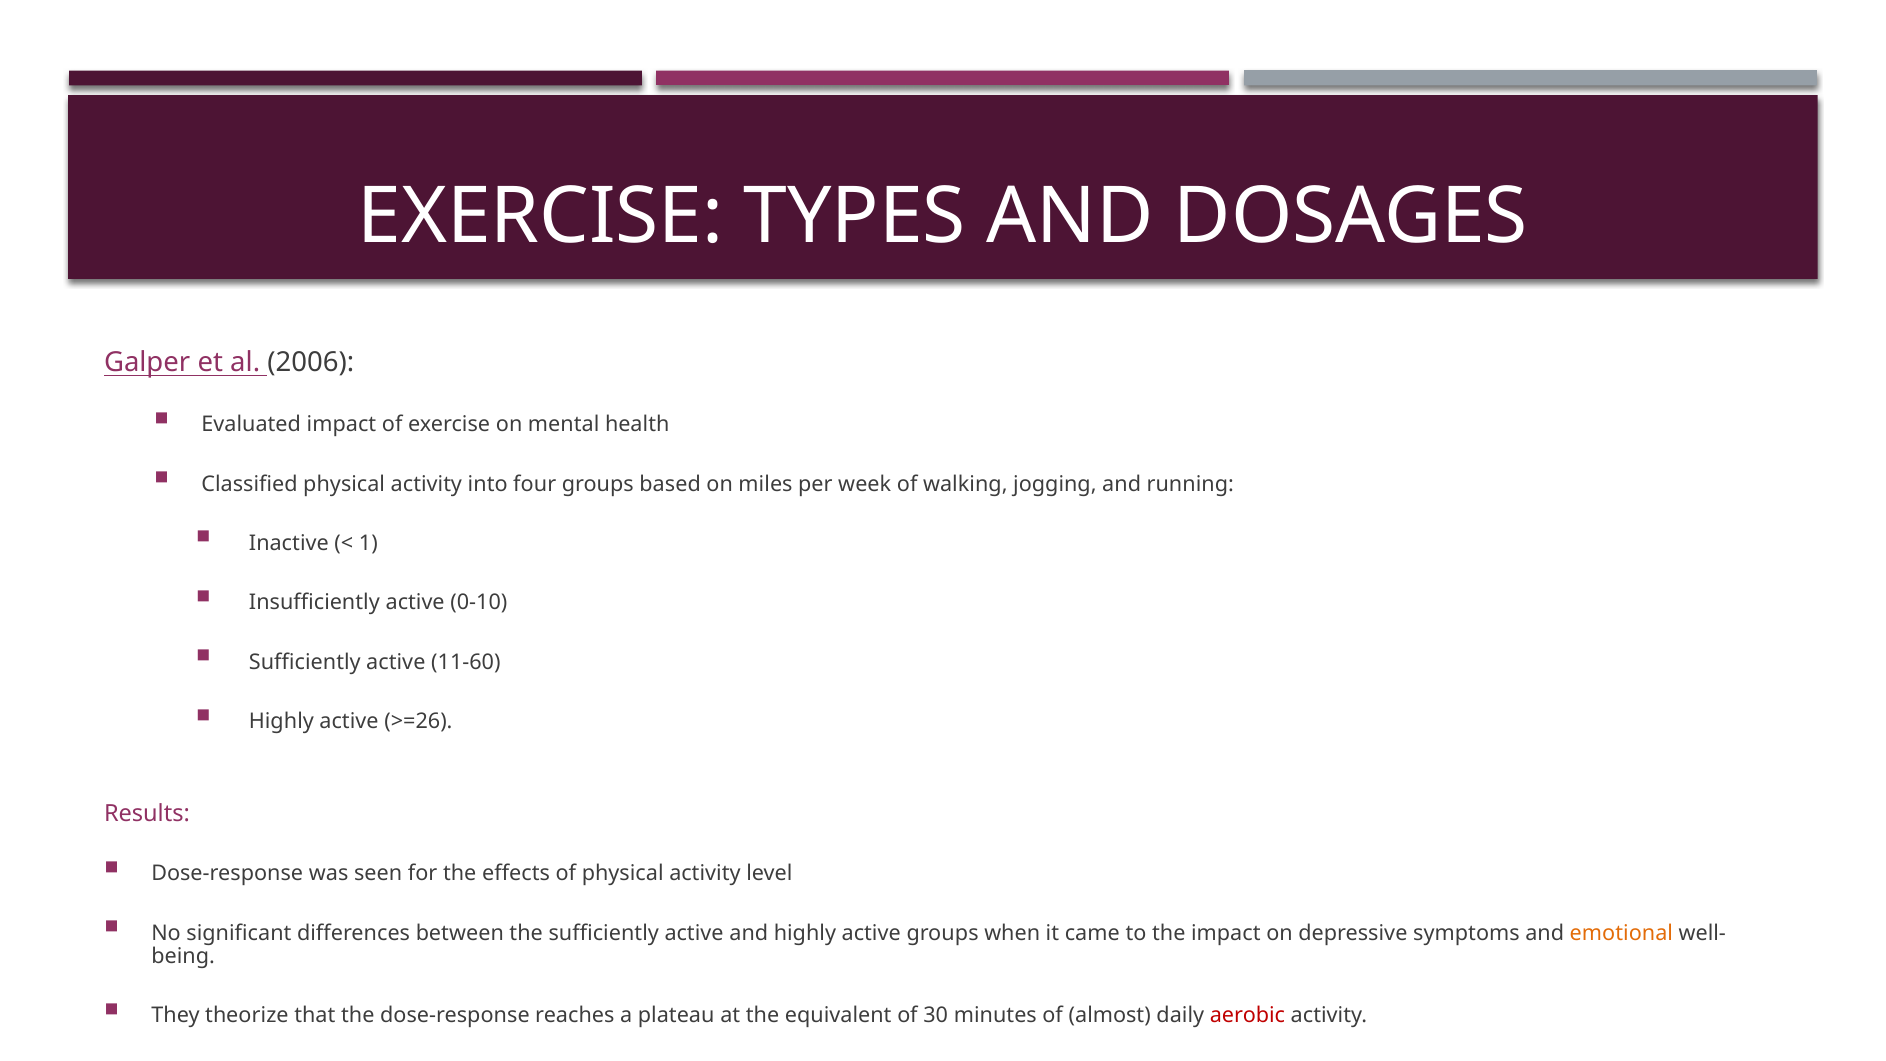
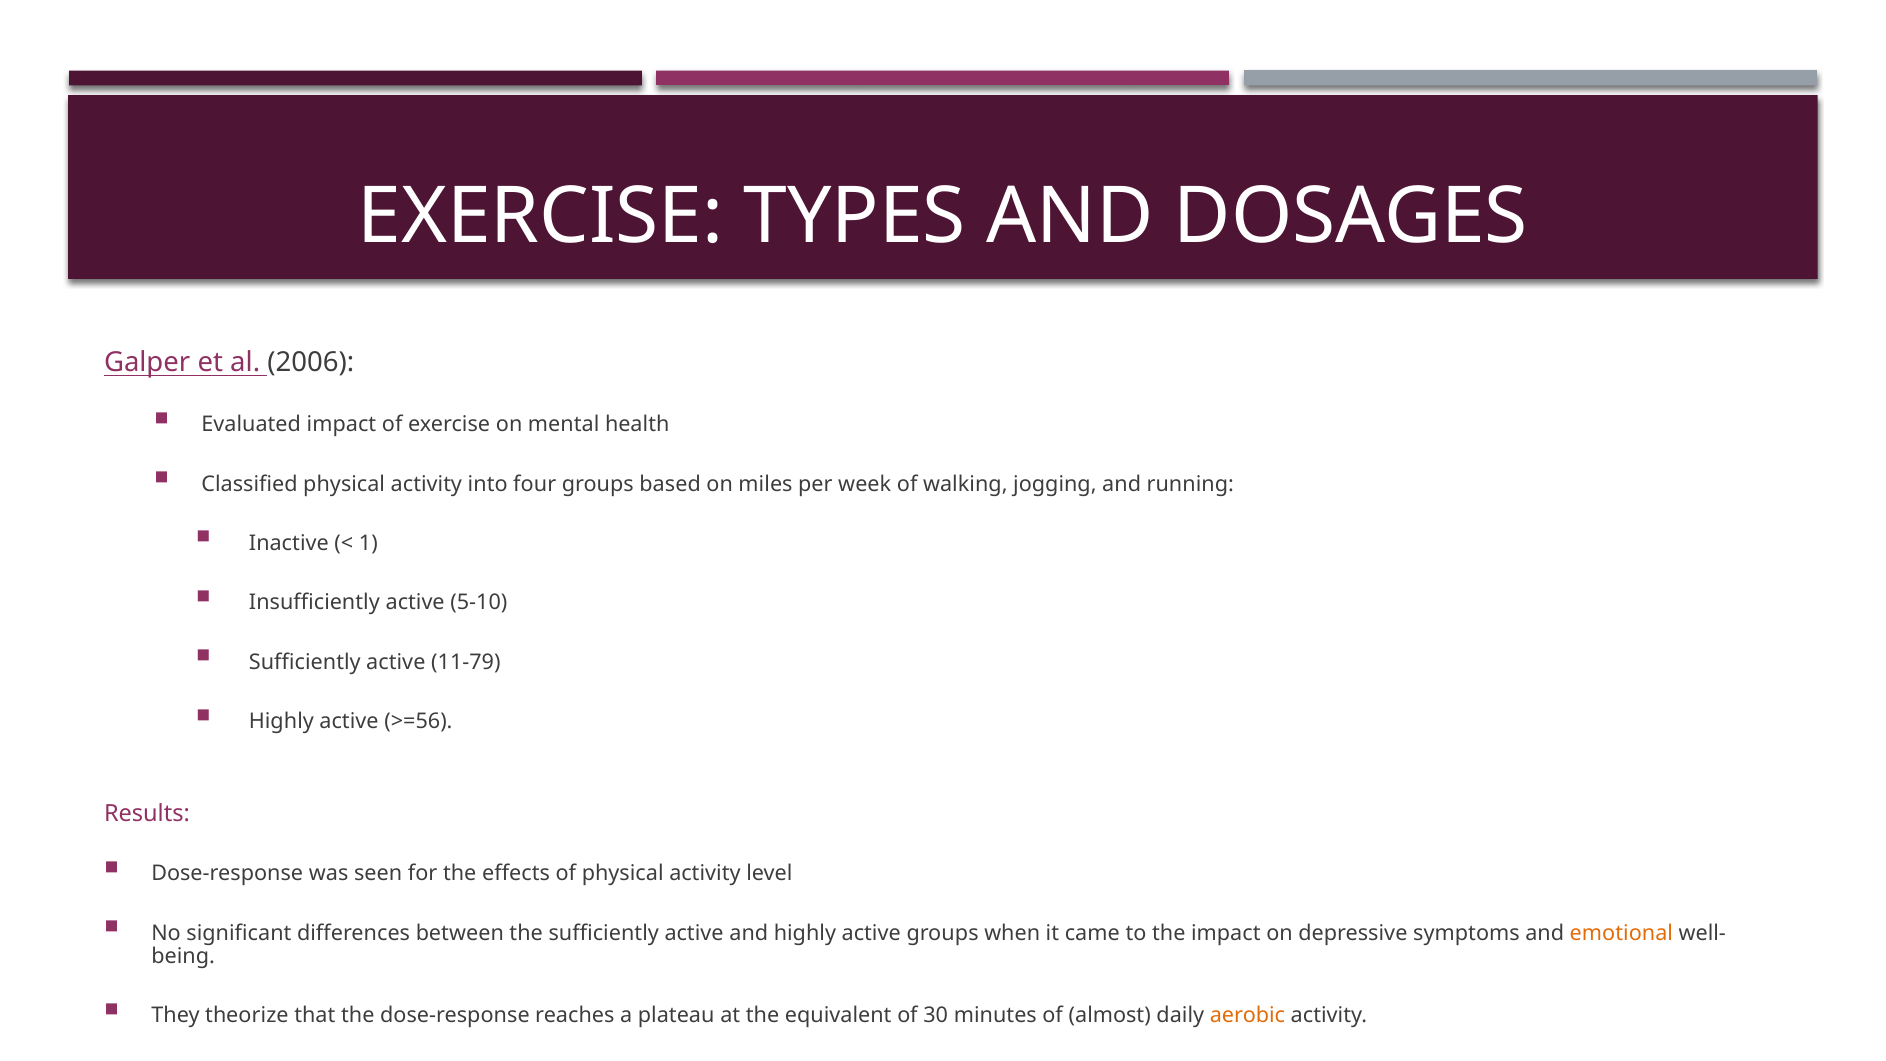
0-10: 0-10 -> 5-10 (479, 603)
11-60: 11-60 -> 11-79 (466, 662)
>=26: >=26 -> >=56 (418, 721)
aerobic colour: red -> orange (1247, 1016)
